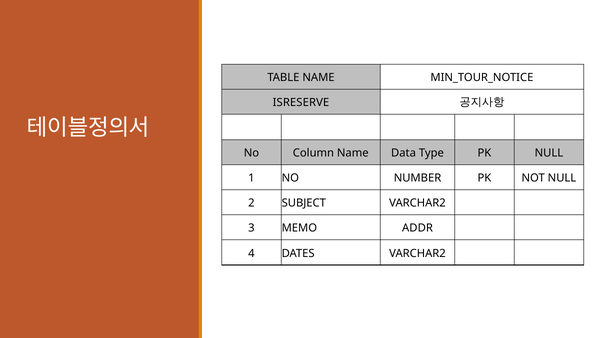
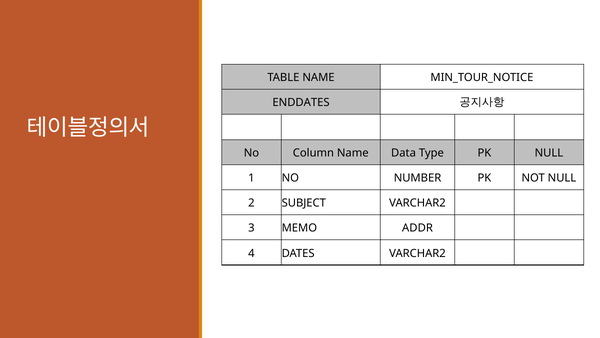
ISRESERVE: ISRESERVE -> ENDDATES (301, 103)
